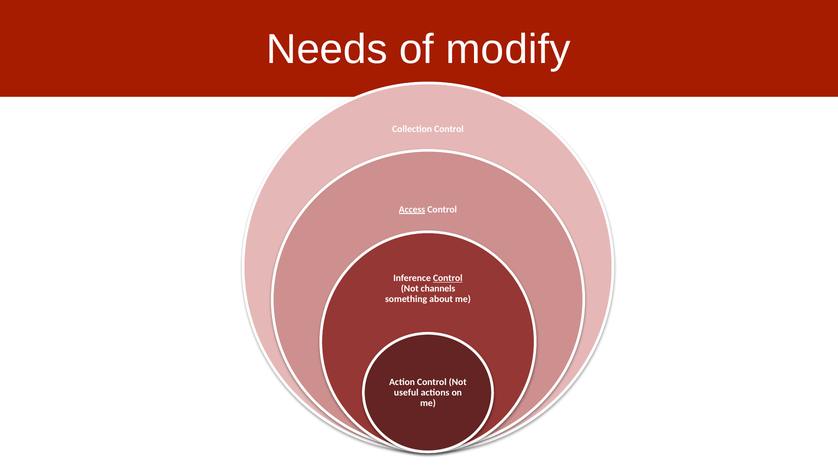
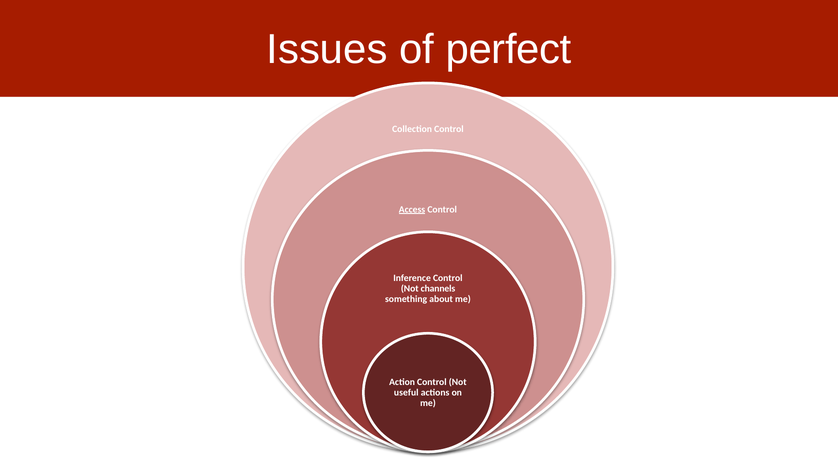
Needs: Needs -> Issues (327, 50)
modify: modify -> perfect (509, 50)
Control underline: present -> none (448, 278)
